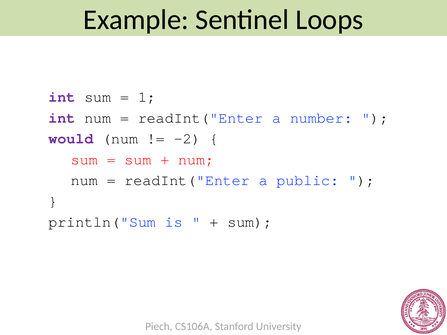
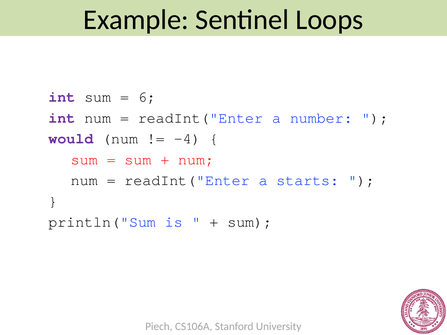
1: 1 -> 6 (147, 97)
-2: -2 -> -4 (187, 139)
public: public -> starts (308, 180)
